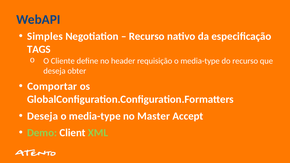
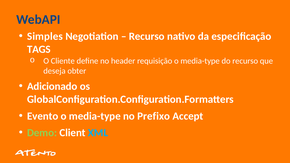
Comportar: Comportar -> Adicionado (52, 86)
Deseja: Deseja -> Evento (43, 116)
Master: Master -> Prefixo (154, 116)
XML colour: light green -> light blue (98, 133)
